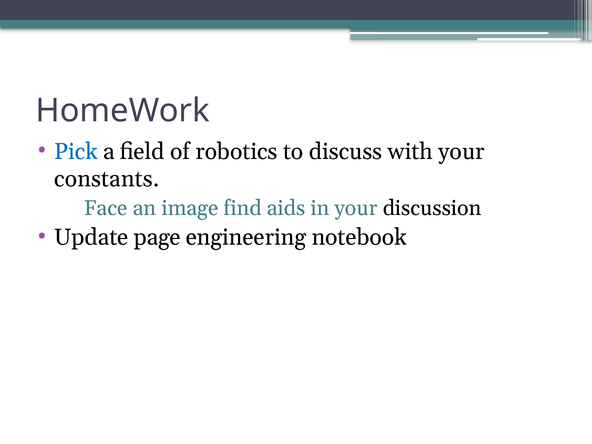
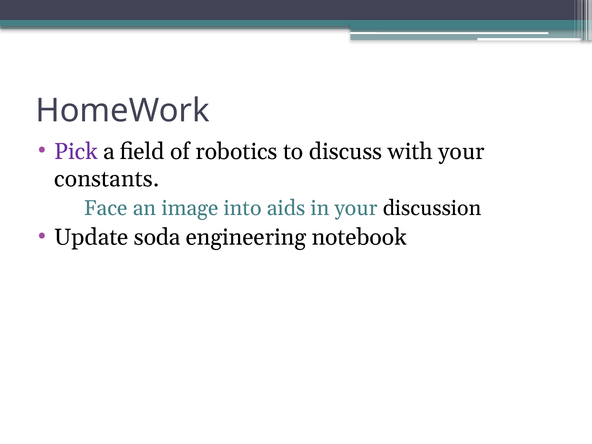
Pick colour: blue -> purple (76, 151)
find: find -> into (243, 208)
page: page -> soda (157, 237)
